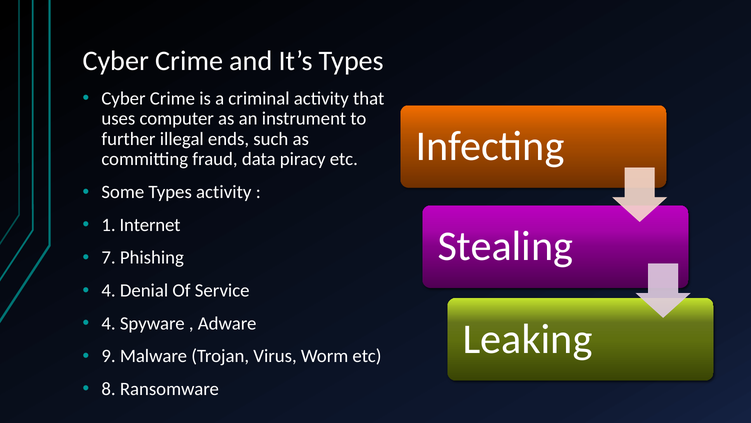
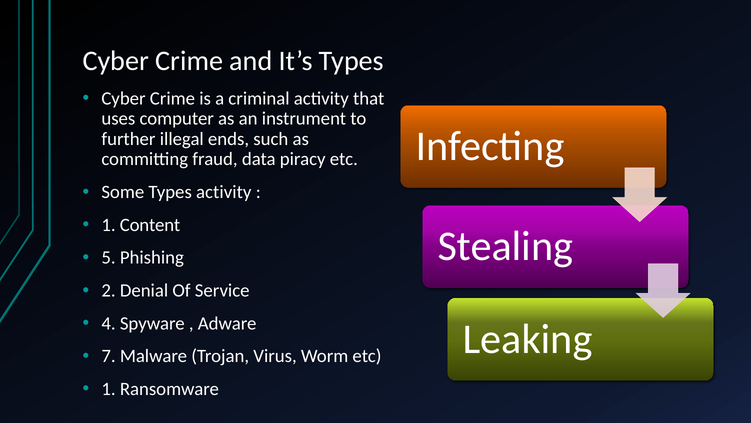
Internet: Internet -> Content (150, 225)
7: 7 -> 5 (109, 257)
4: 4 -> 2 (109, 290)
9: 9 -> 7 (109, 356)
8: 8 -> 1 (109, 389)
